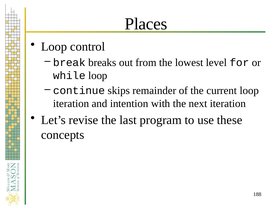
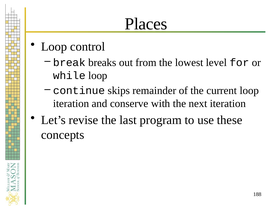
intention: intention -> conserve (129, 104)
